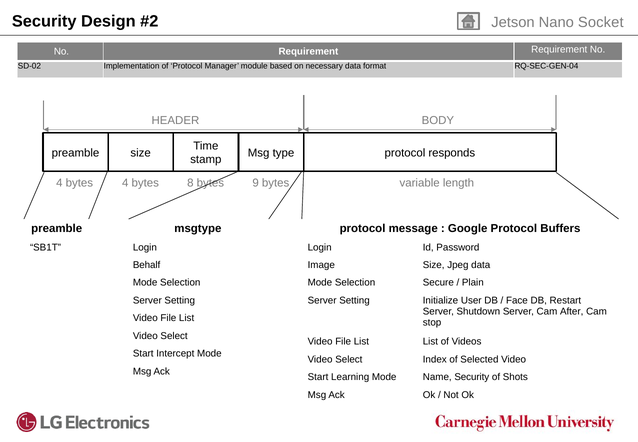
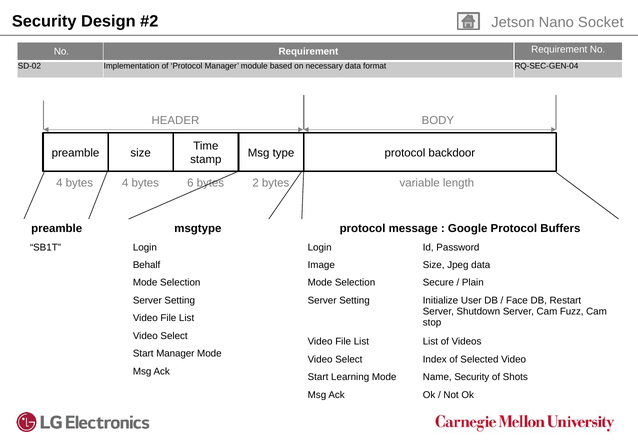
responds: responds -> backdoor (452, 153)
8: 8 -> 6 (190, 183)
9: 9 -> 2 (256, 183)
After: After -> Fuzz (572, 311)
Start Intercept: Intercept -> Manager (175, 353)
